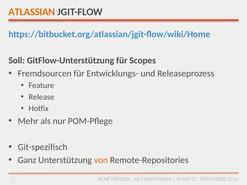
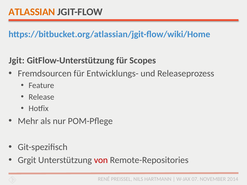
Soll: Soll -> Jgit (17, 60)
Ganz: Ganz -> Grgit (27, 160)
von colour: orange -> red (101, 160)
